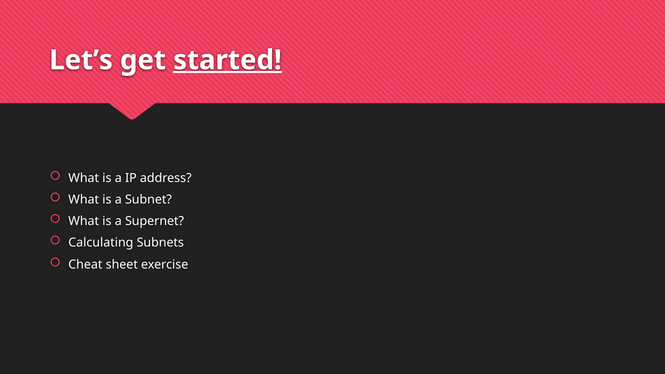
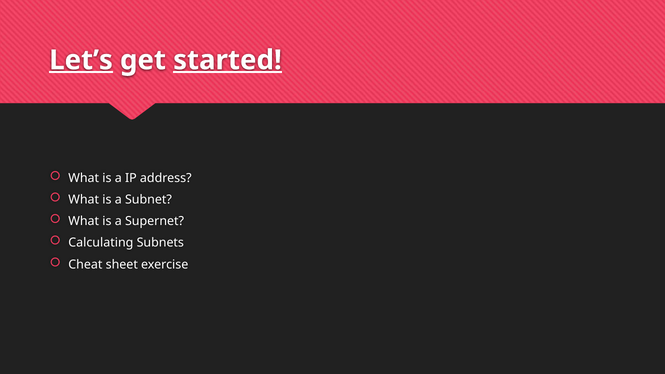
Let’s underline: none -> present (81, 60)
